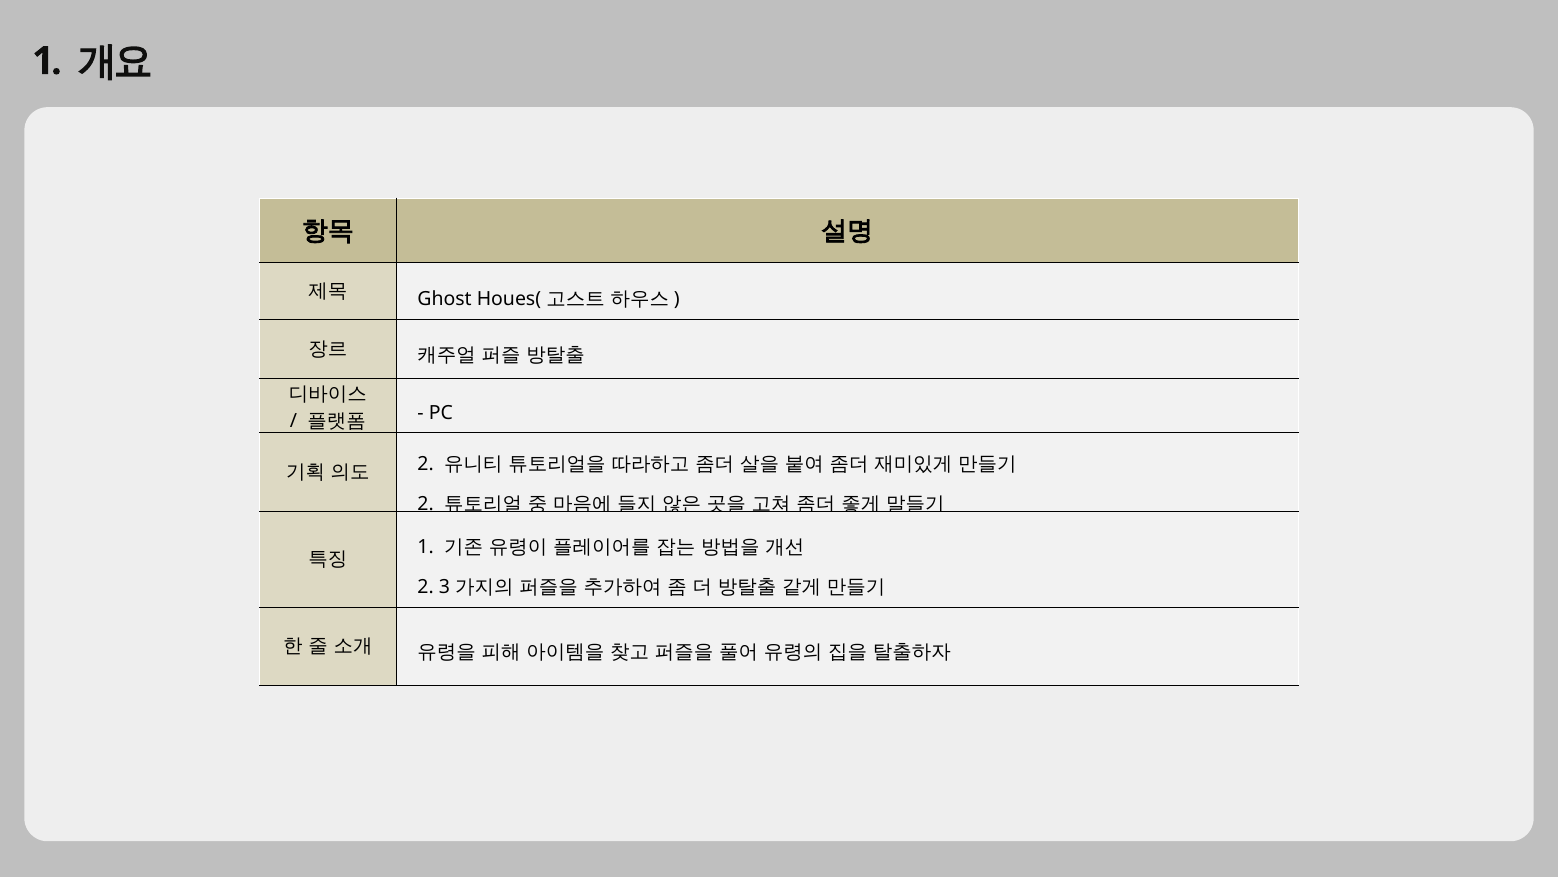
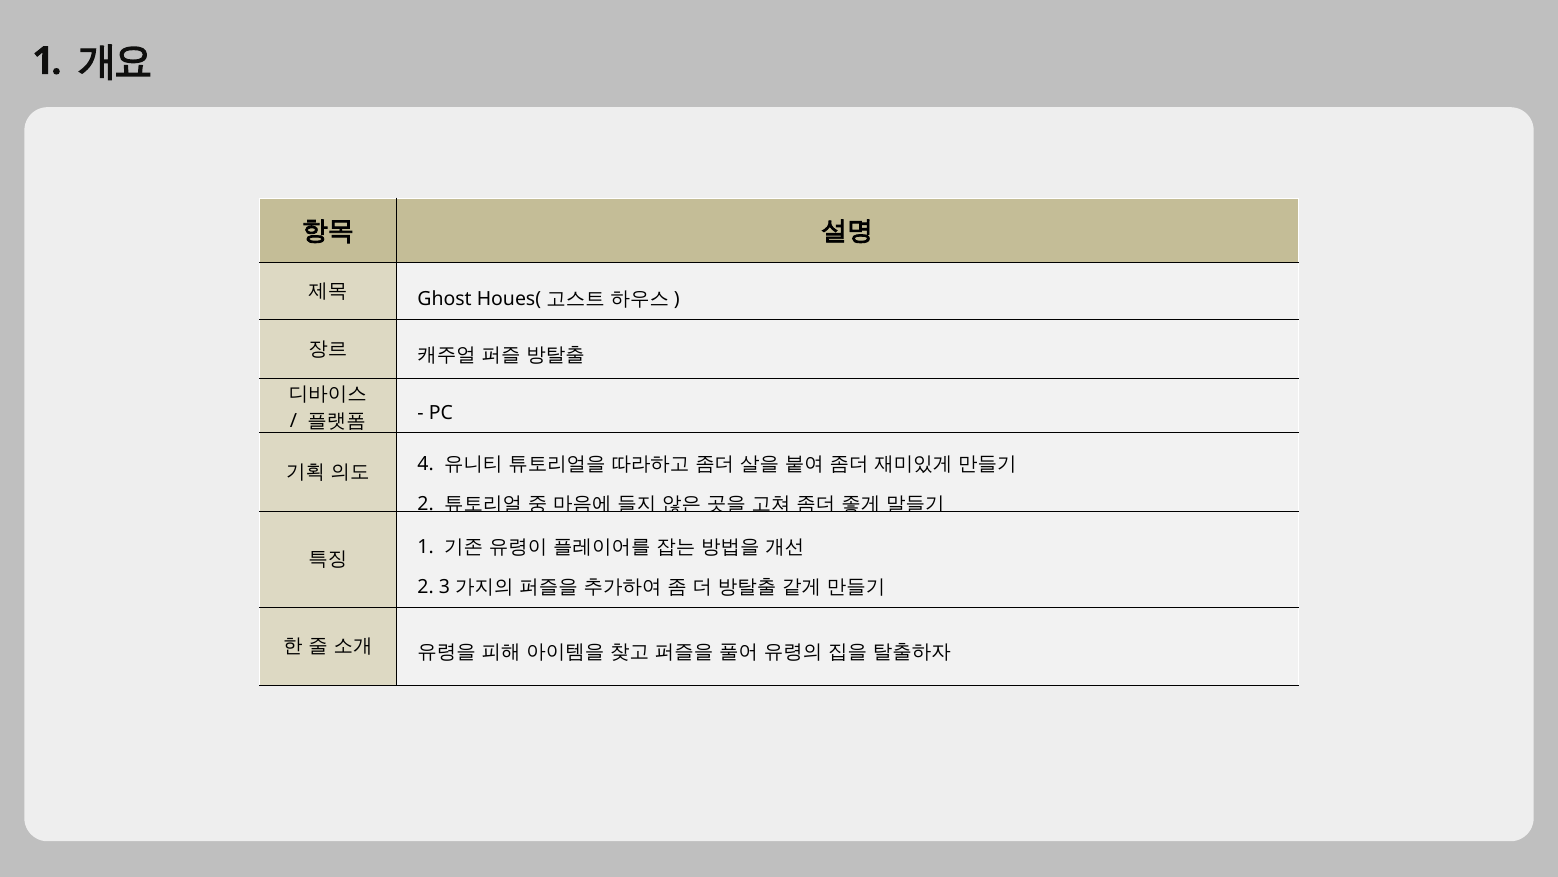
2: 2 -> 4 (426, 464)
